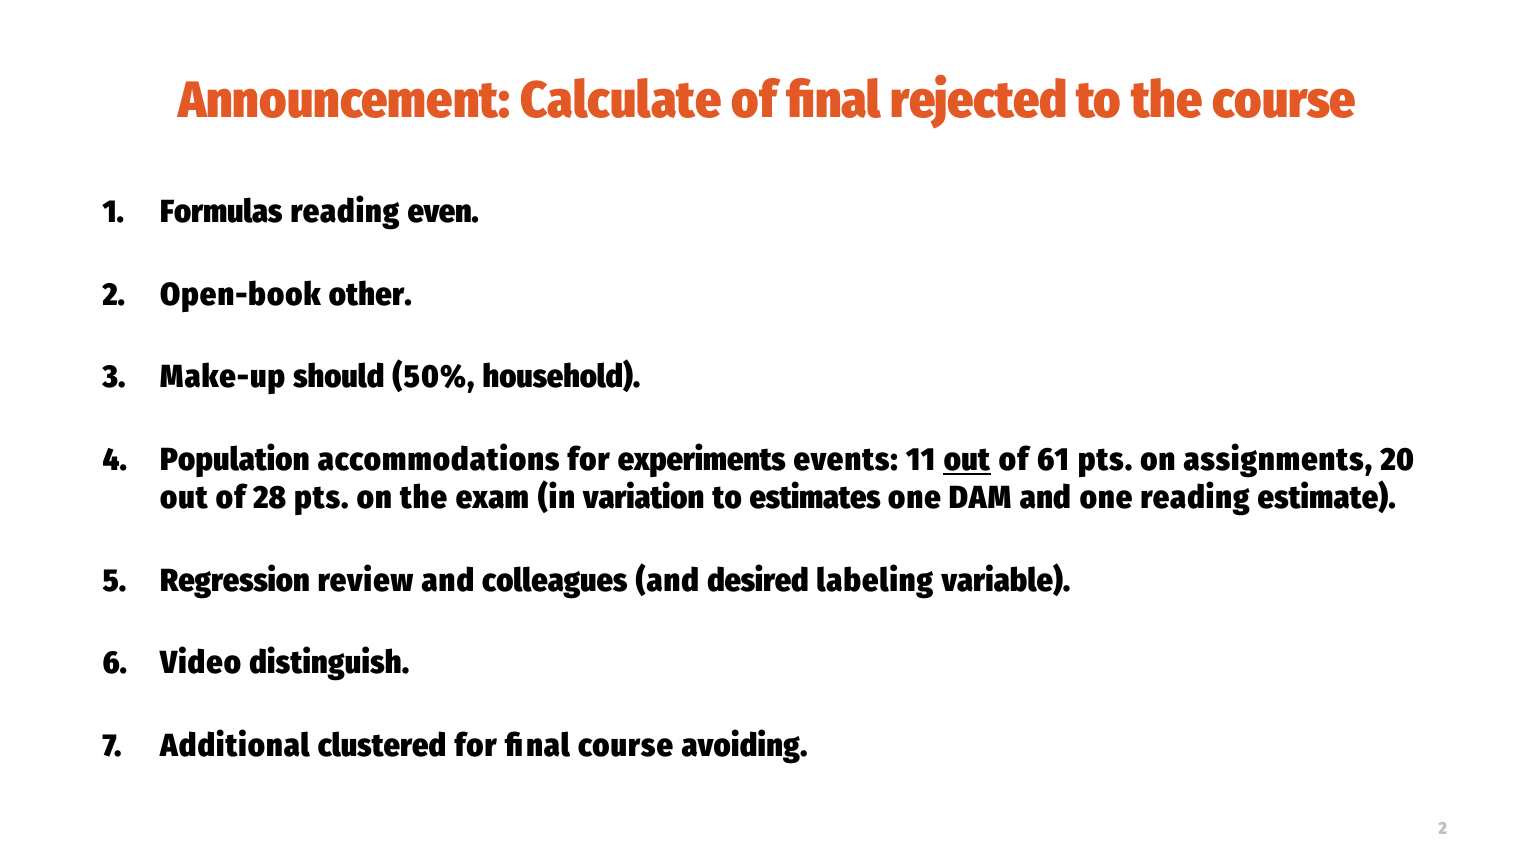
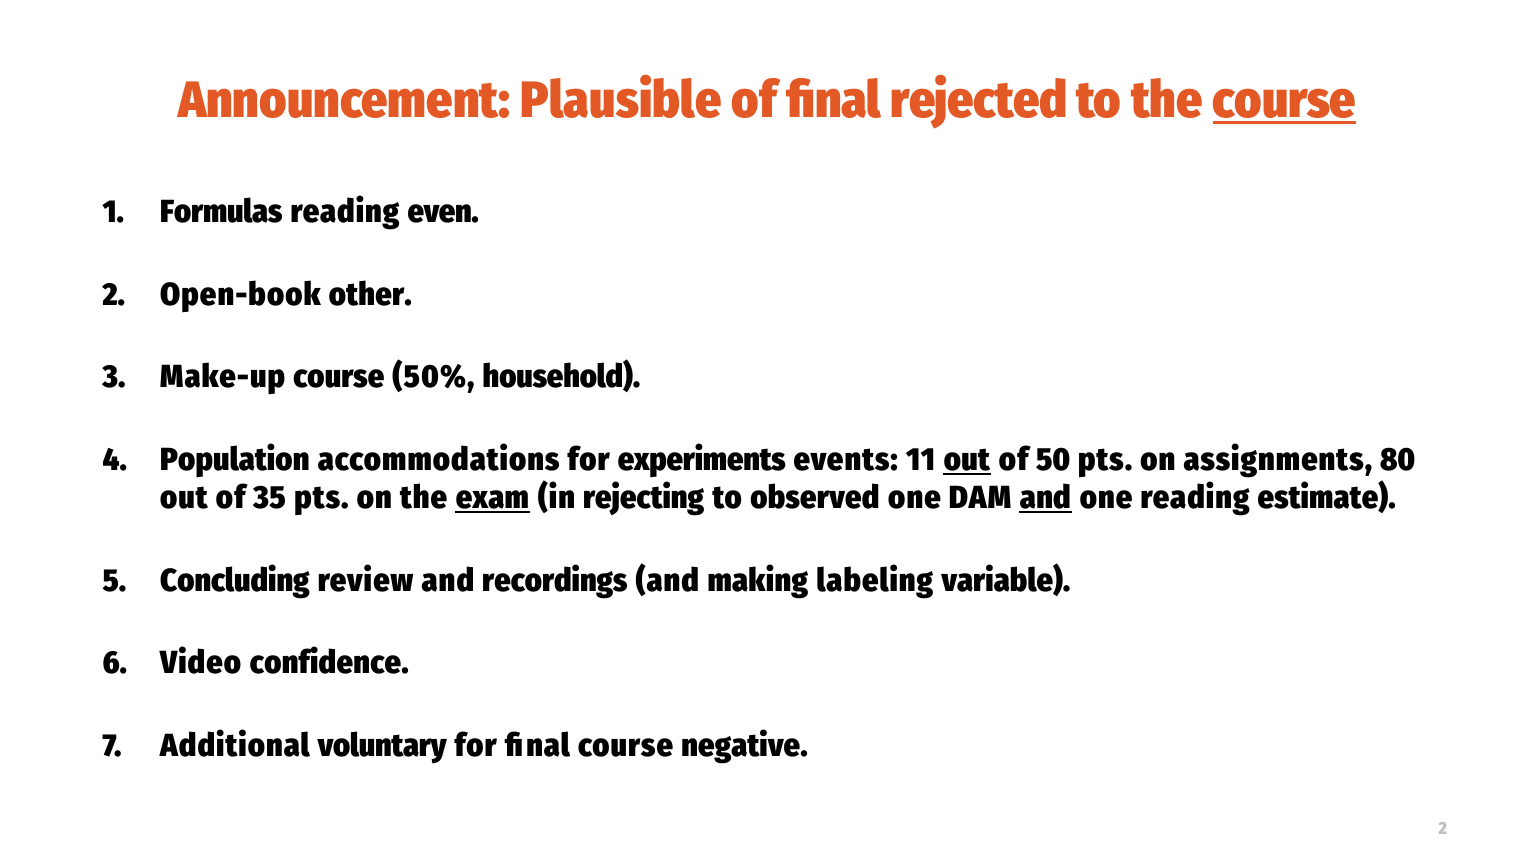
Calculate: Calculate -> Plausible (621, 101)
course underline: none -> present (1284, 101)
Make-up should: should -> course (339, 378)
61: 61 -> 50 (1053, 460)
20: 20 -> 80 (1398, 460)
28: 28 -> 35 (270, 499)
exam underline: none -> present (492, 499)
variation: variation -> rejecting (644, 499)
estimates: estimates -> observed (815, 499)
and underline: none -> present (1045, 499)
Regression: Regression -> Concluding (235, 581)
colleagues: colleagues -> recordings (555, 581)
desired: desired -> making (758, 581)
distinguish: distinguish -> confidence (329, 664)
clustered: clustered -> voluntary (382, 746)
avoiding: avoiding -> negative (745, 746)
